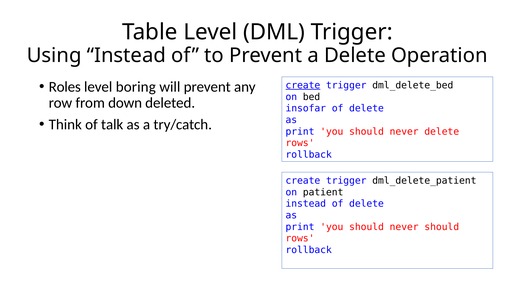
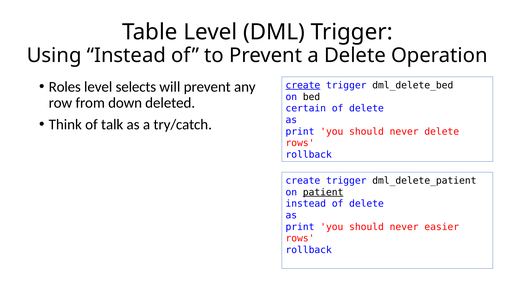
boring: boring -> selects (136, 87)
insofar: insofar -> certain (306, 108)
patient underline: none -> present (323, 192)
never should: should -> easier (442, 226)
